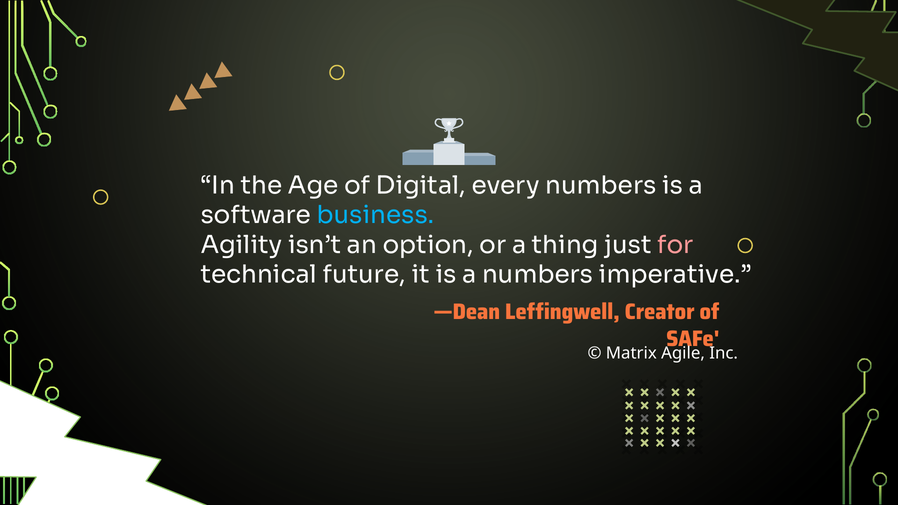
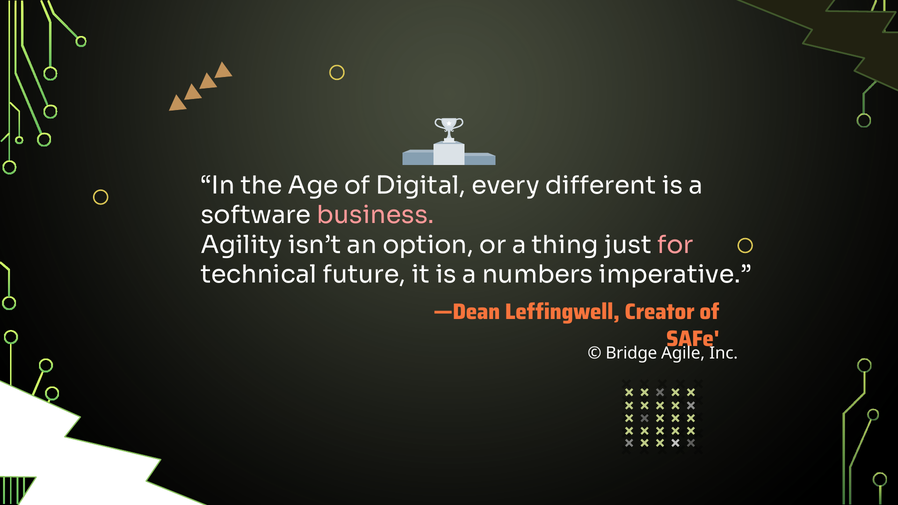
every numbers: numbers -> different (601, 186)
business colour: light blue -> pink (376, 215)
Matrix: Matrix -> Bridge (631, 353)
